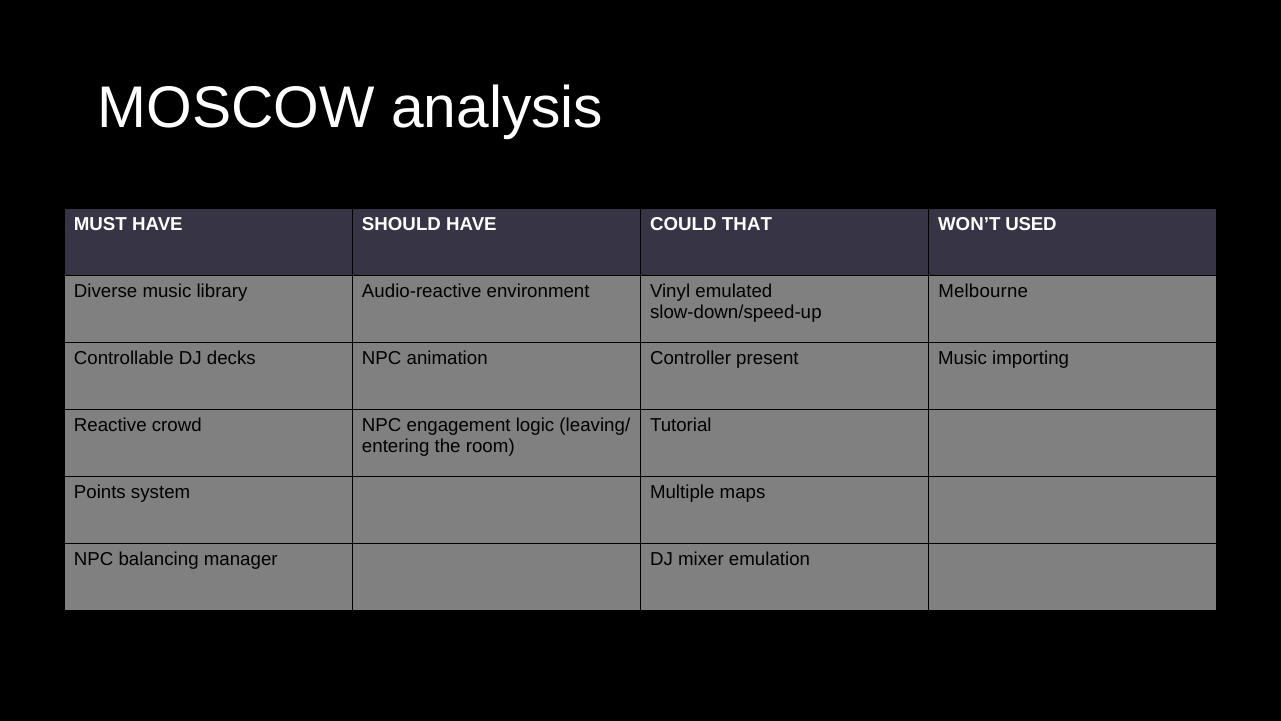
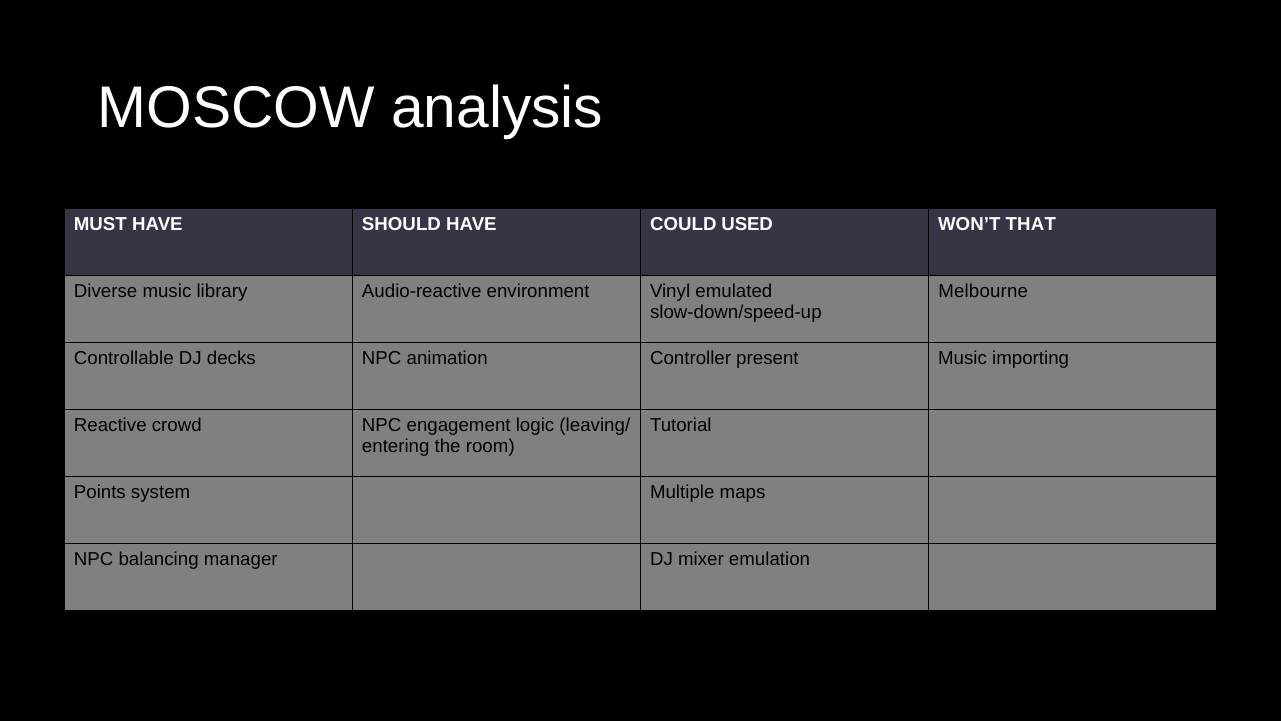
THAT: THAT -> USED (747, 224)
USED: USED -> THAT (1031, 224)
